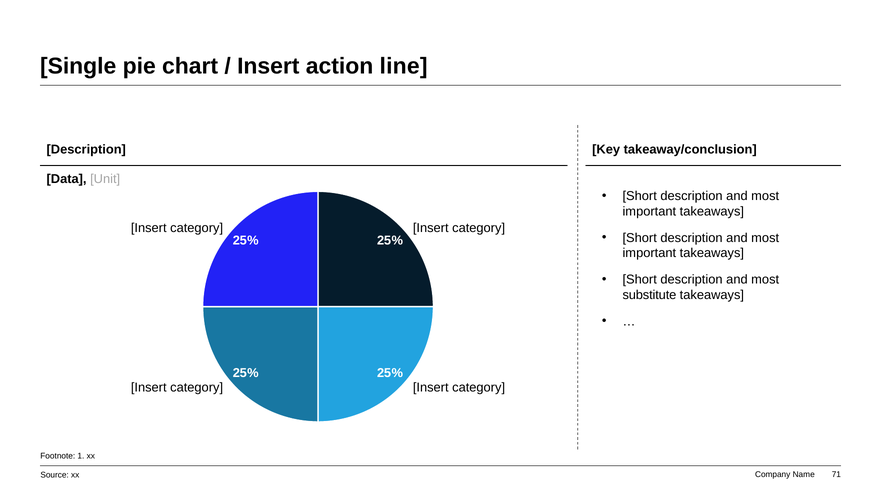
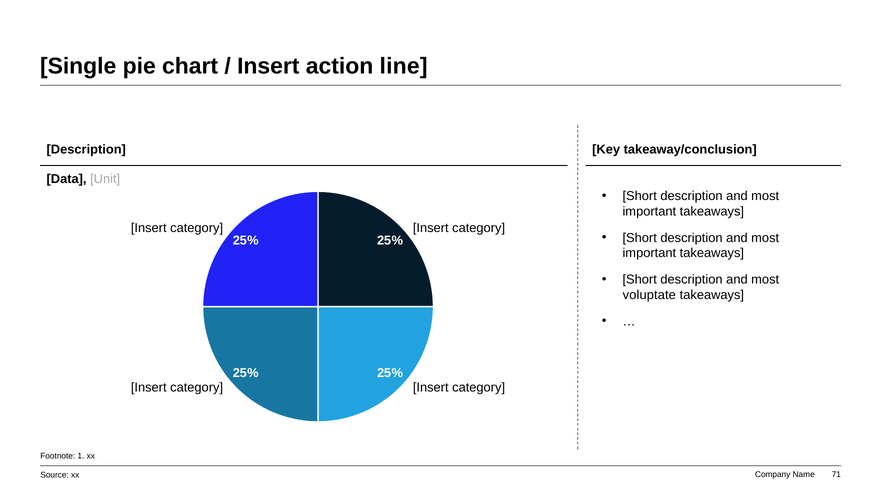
substitute: substitute -> voluptate (649, 295)
